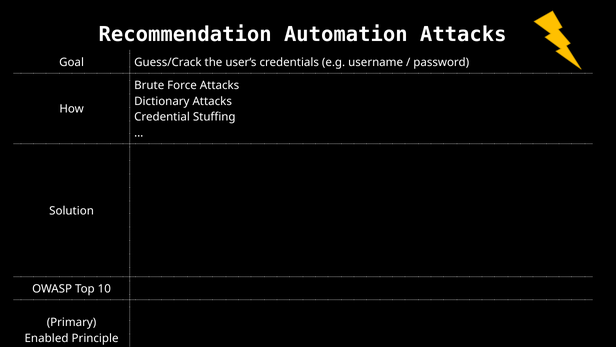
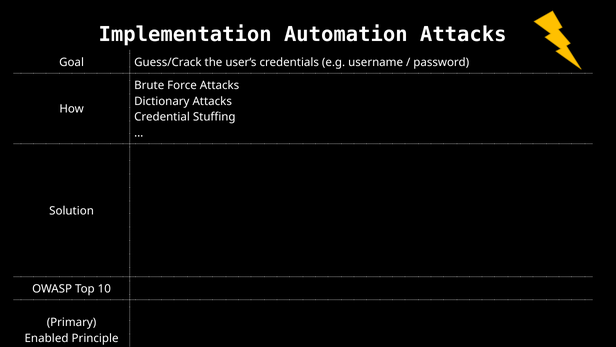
Recommendation: Recommendation -> Implementation (185, 35)
